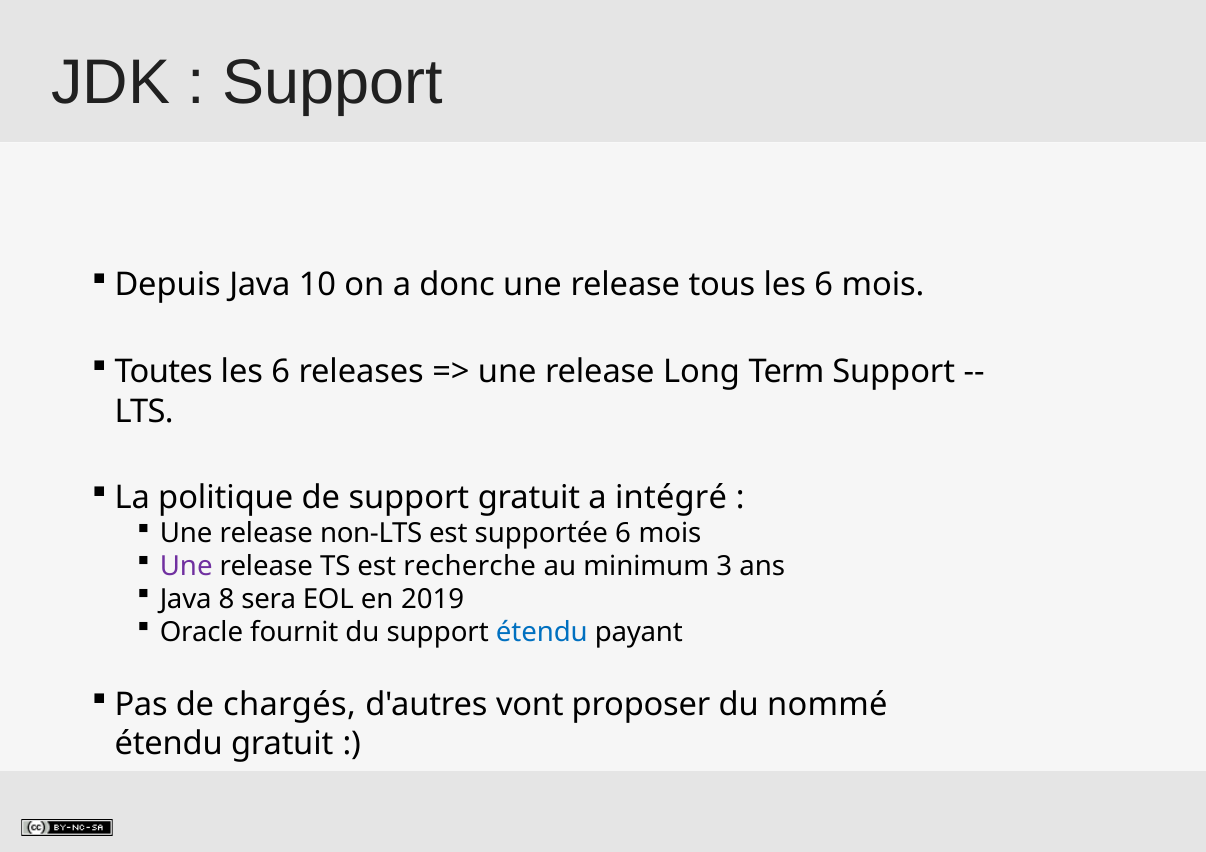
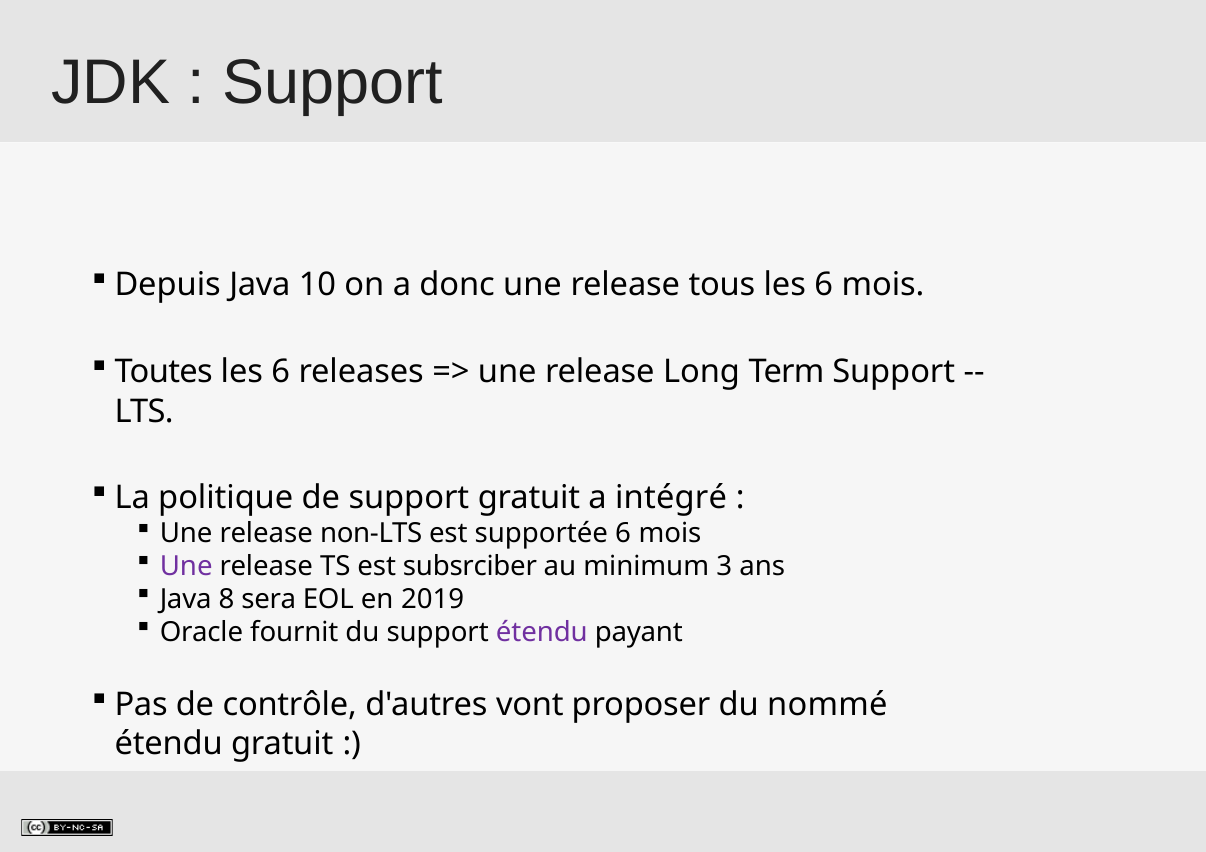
recherche: recherche -> subsrciber (470, 566)
étendu colour: blue -> purple (542, 632)
chargés: chargés -> contrôle (290, 705)
